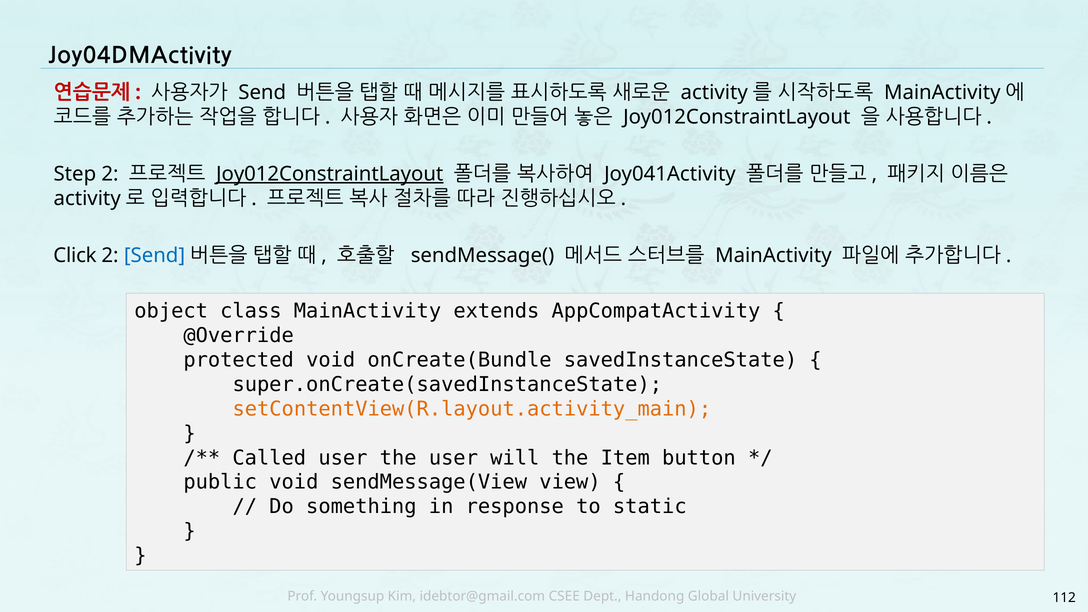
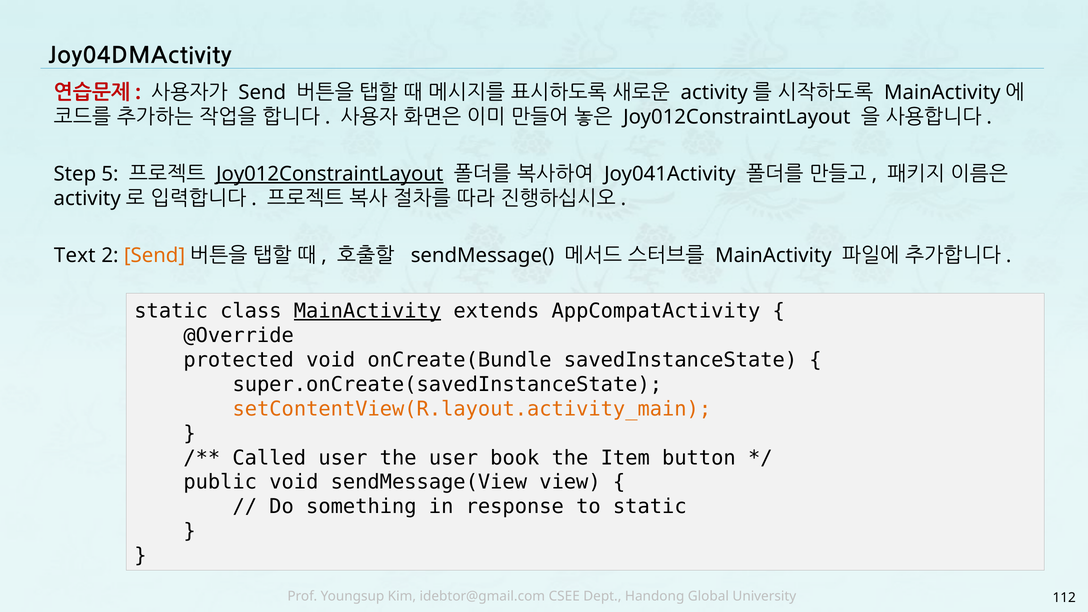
Step 2: 2 -> 5 (110, 174)
Click: Click -> Text (75, 256)
Send colour: blue -> orange (154, 256)
object: object -> static (171, 311)
MainActivity underline: none -> present (367, 311)
will: will -> book (515, 458)
